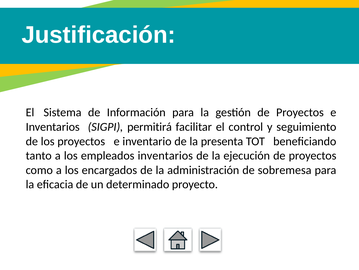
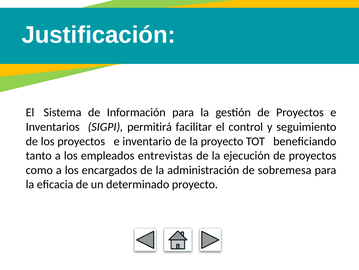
la presenta: presenta -> proyecto (222, 141)
empleados inventarios: inventarios -> entrevistas (165, 155)
